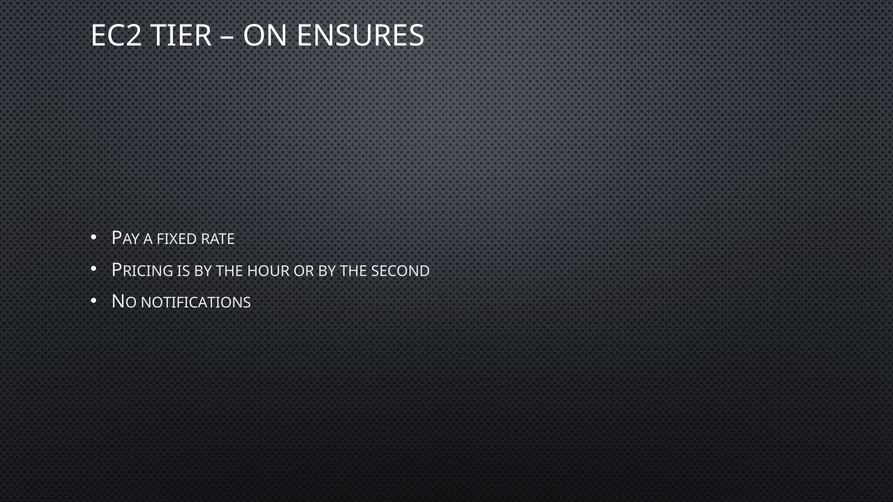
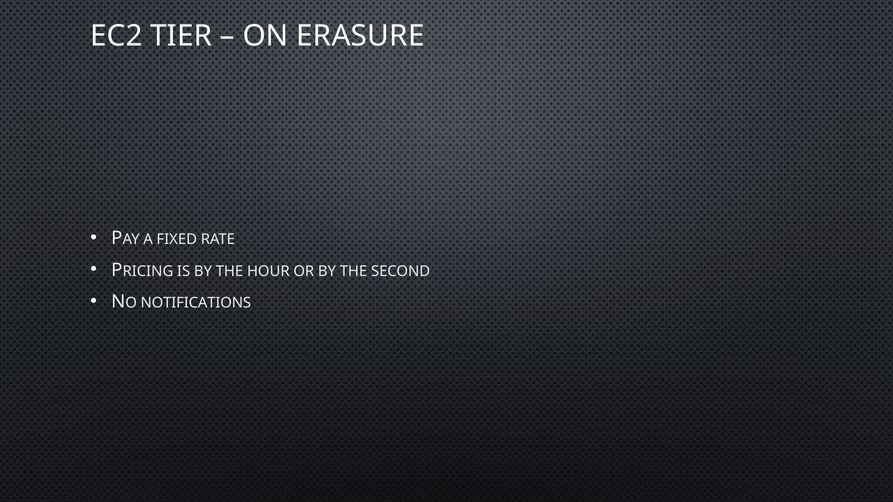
ENSURES: ENSURES -> ERASURE (360, 36)
